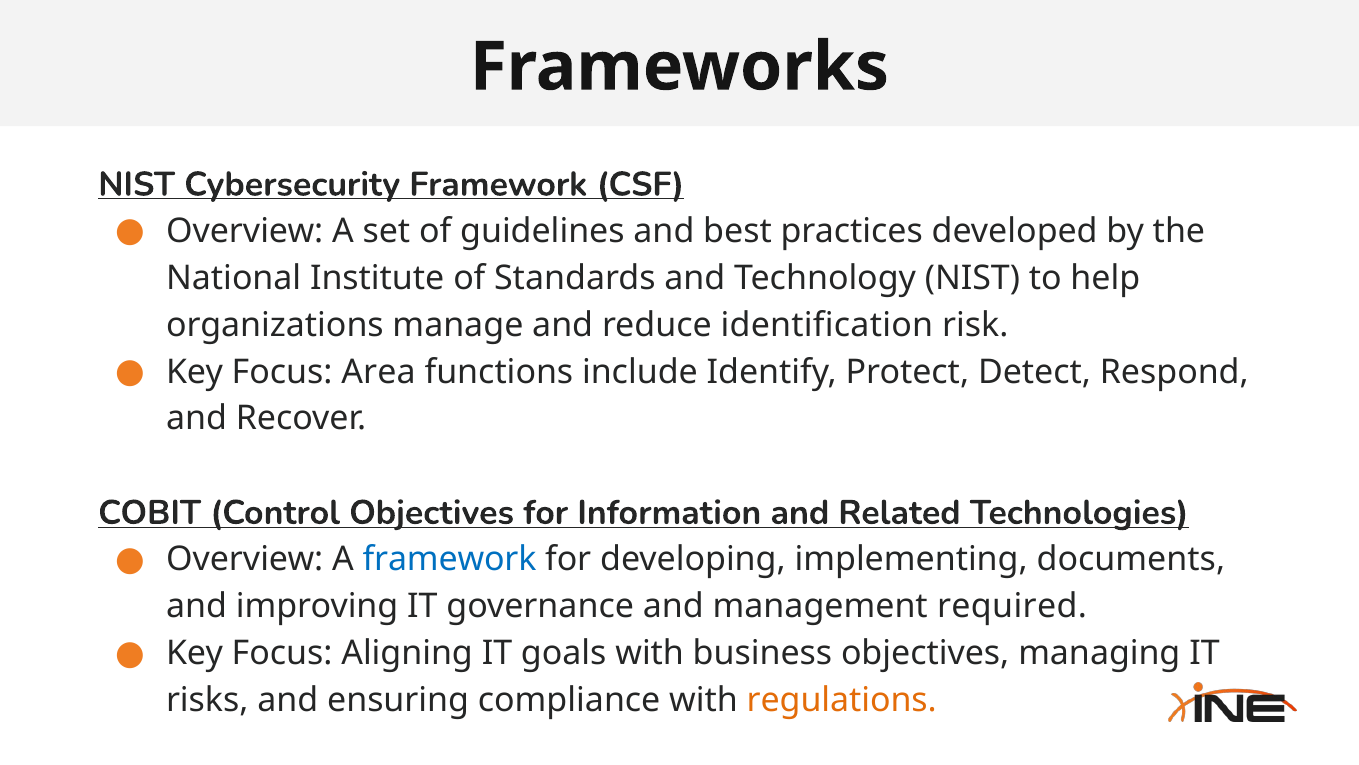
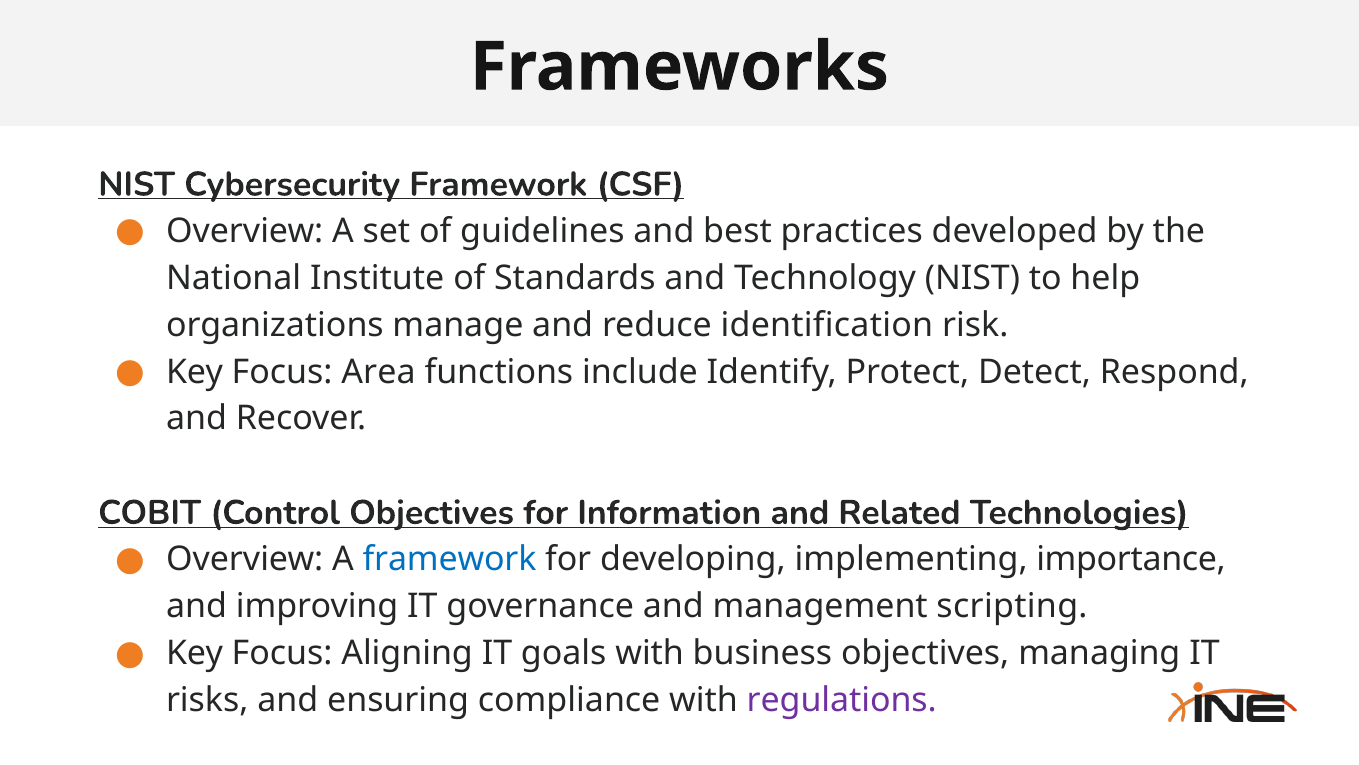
documents: documents -> importance (1131, 559)
required: required -> scripting (1012, 606)
regulations colour: orange -> purple (842, 700)
